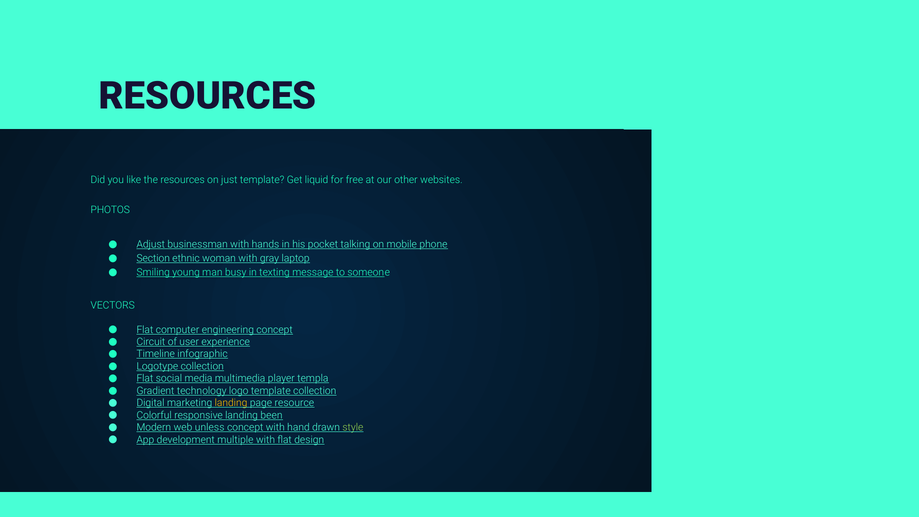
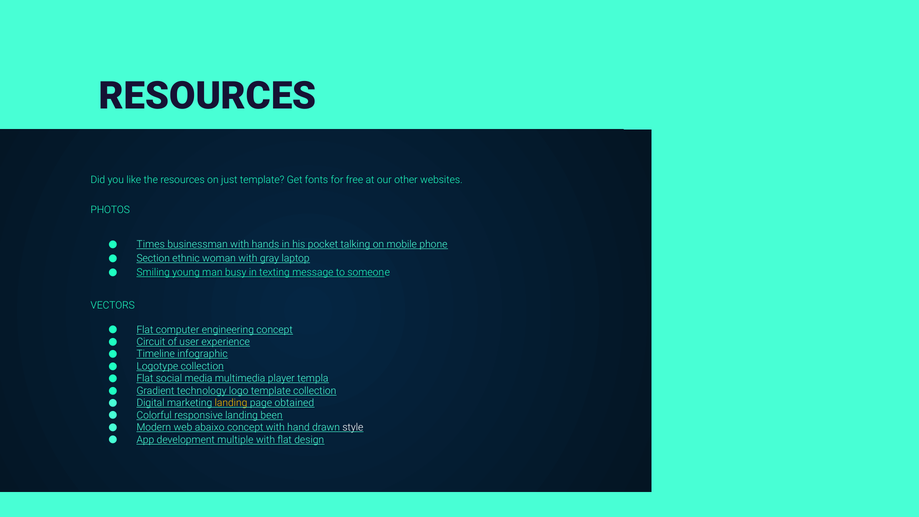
liquid: liquid -> fonts (316, 180)
Adjust: Adjust -> Times (151, 244)
resource: resource -> obtained (294, 403)
unless: unless -> abaixo (210, 427)
style colour: light green -> white (353, 427)
